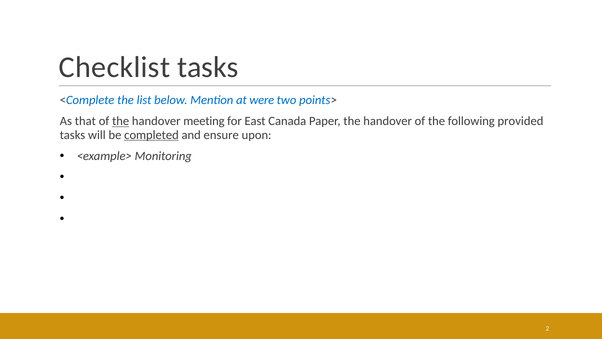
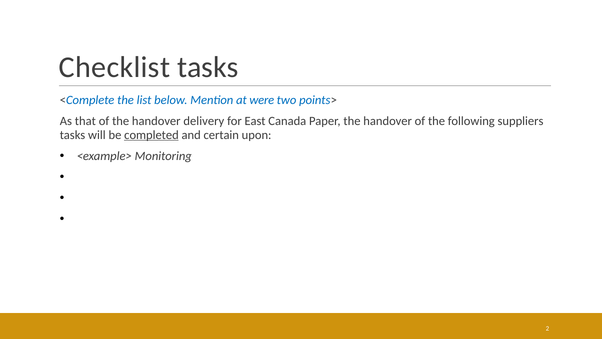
the underline: present -> none (121, 121)
meeting: meeting -> delivery (204, 121)
provided: provided -> suppliers (521, 121)
ensure: ensure -> certain (221, 135)
